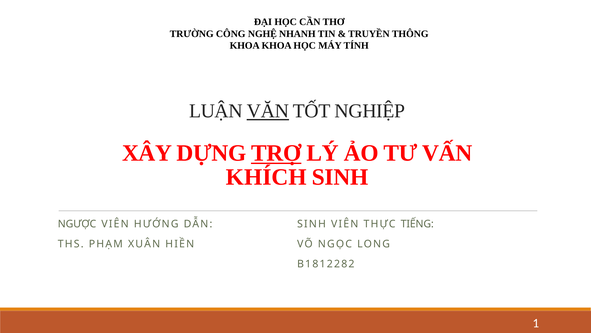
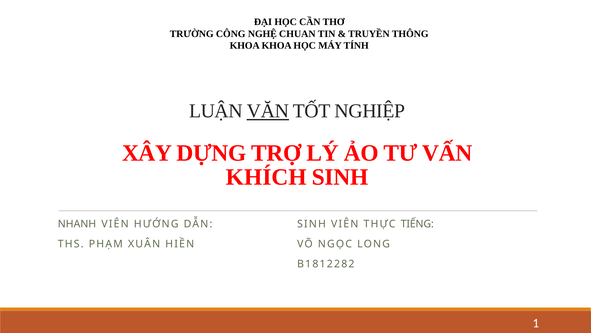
NHANH: NHANH -> CHUAN (297, 34)
TRỢ underline: present -> none (276, 153)
NGƯỢC: NGƯỢC -> NHANH (77, 224)
